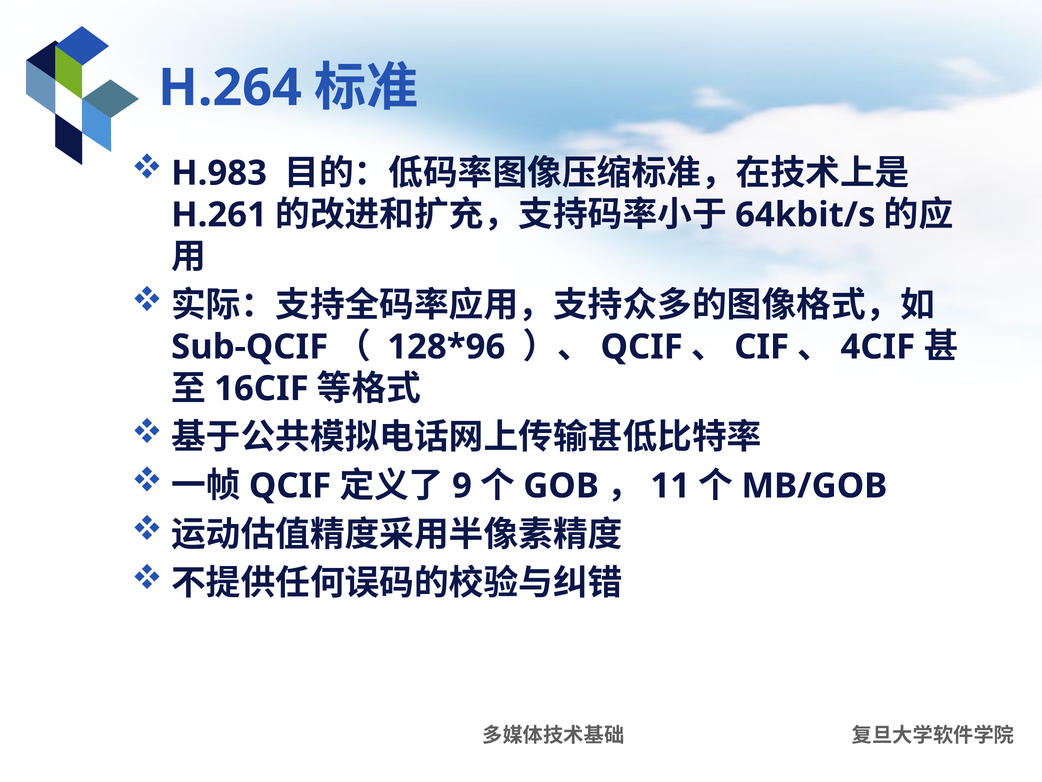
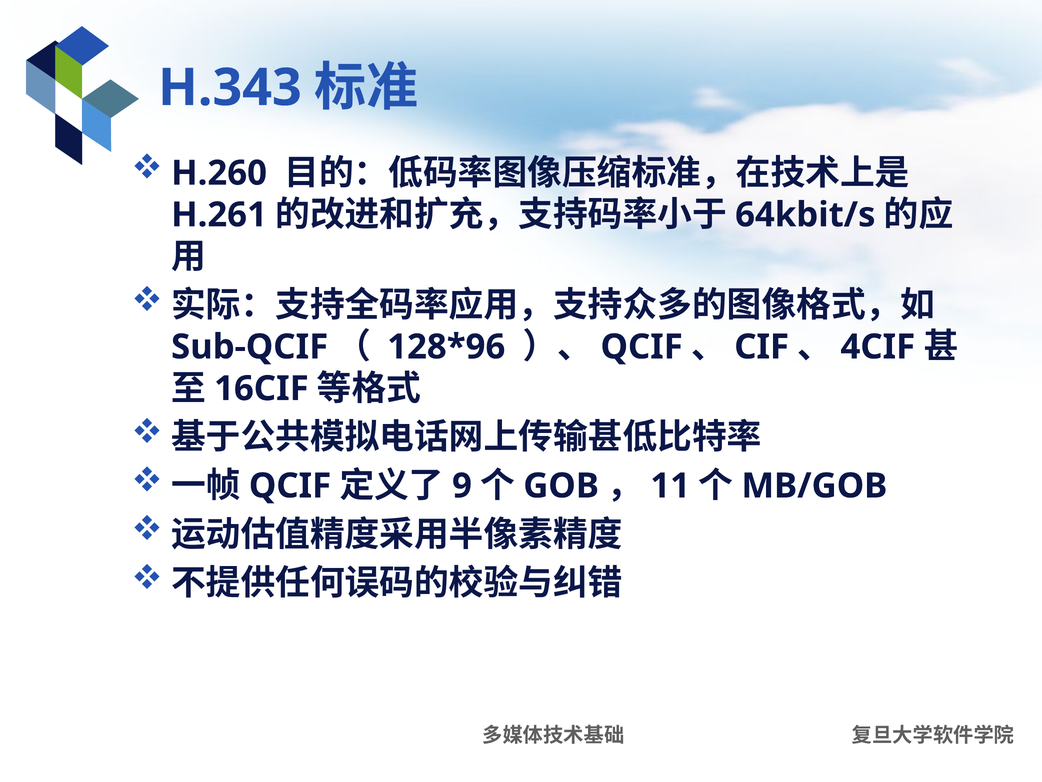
H.264: H.264 -> H.343 (230, 88)
H.983: H.983 -> H.260 (219, 173)
